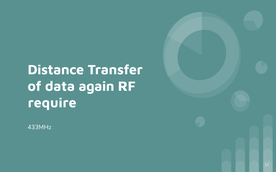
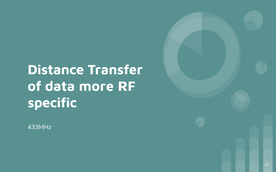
again: again -> more (96, 86)
require: require -> specific (52, 103)
